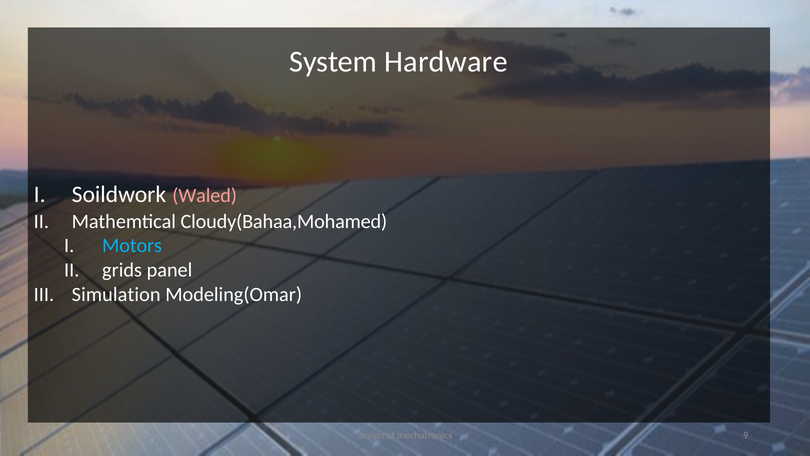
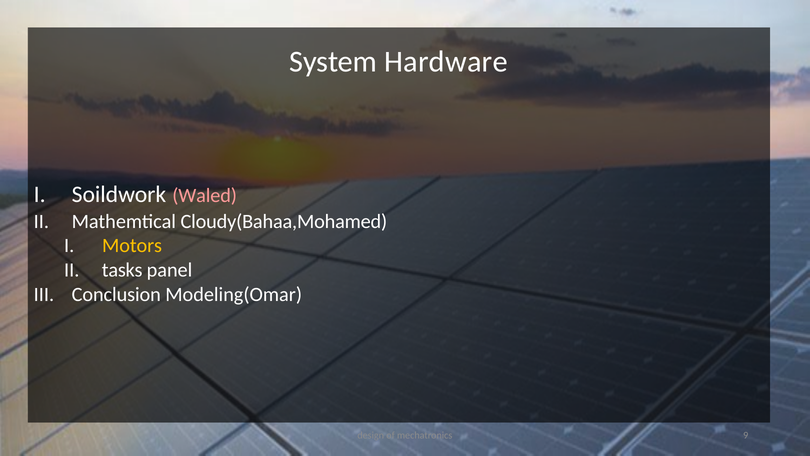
Motors colour: light blue -> yellow (132, 245)
grids: grids -> tasks (122, 270)
Simulation: Simulation -> Conclusion (116, 294)
